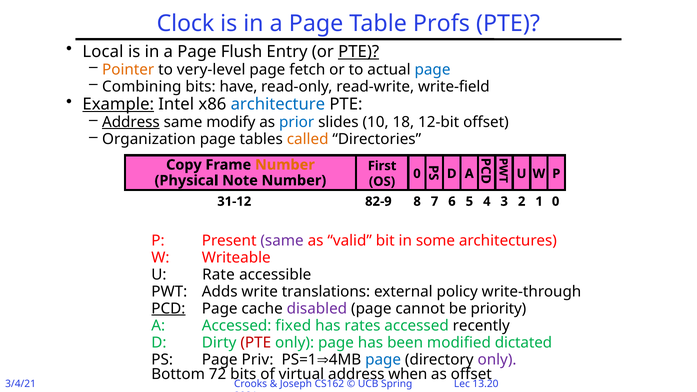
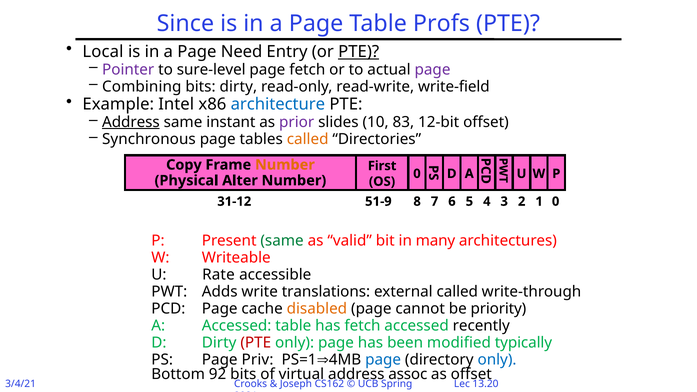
Clock: Clock -> Since (185, 24)
Flush: Flush -> Need (242, 52)
Pointer colour: orange -> purple (128, 69)
very-level: very-level -> sure-level (211, 69)
page colour: blue -> purple (433, 69)
bits have: have -> dirty (238, 87)
Example underline: present -> none (118, 104)
modify: modify -> instant (231, 122)
prior colour: blue -> purple (297, 122)
18: 18 -> 83 (403, 122)
Organization: Organization -> Synchronous (149, 139)
Note: Note -> Alter (240, 181)
82-9: 82-9 -> 51-9 (378, 201)
same colour: purple -> green (282, 241)
some: some -> many (435, 241)
external policy: policy -> called (457, 292)
PCD underline: present -> none (168, 309)
disabled colour: purple -> orange (317, 309)
Accessed fixed: fixed -> table (293, 326)
has rates: rates -> fetch (362, 326)
dictated: dictated -> typically (523, 343)
only colour: purple -> blue (497, 360)
72: 72 -> 92 (218, 374)
when: when -> assoc (408, 374)
